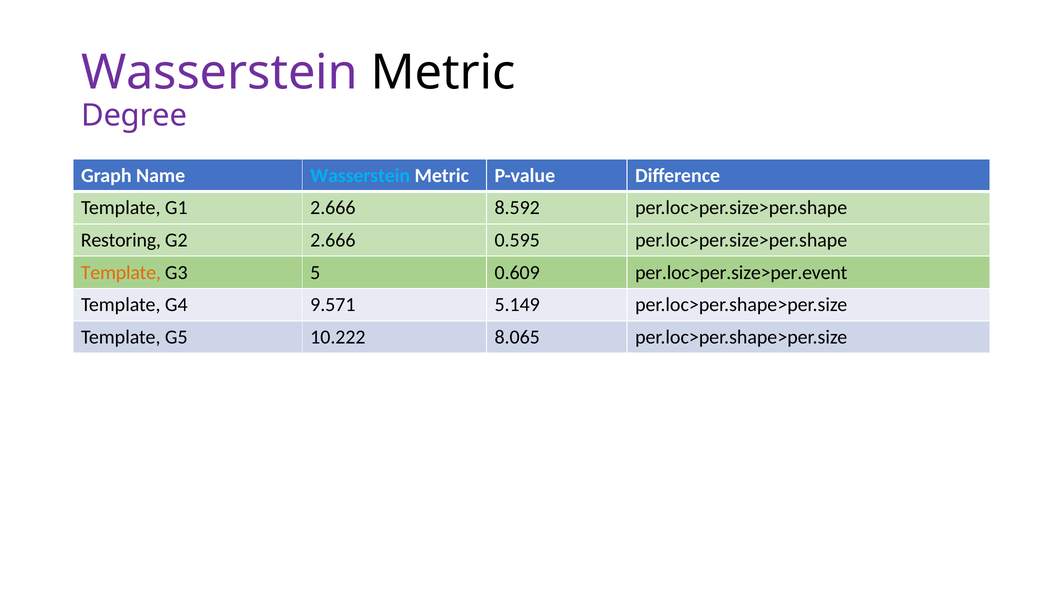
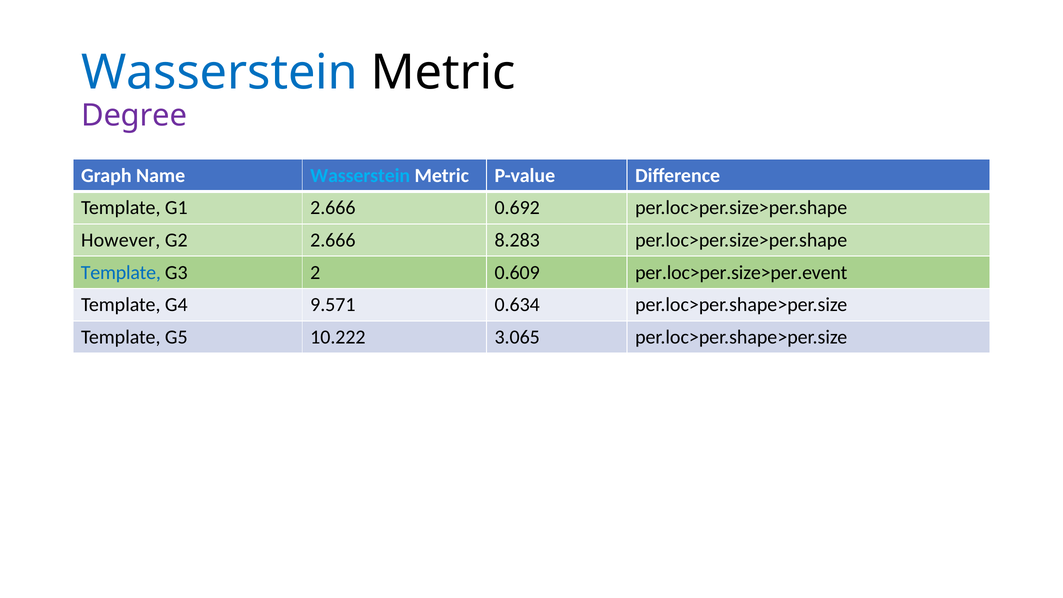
Wasserstein colour: purple -> blue (219, 73)
8.592: 8.592 -> 0.692 (517, 208)
Restoring: Restoring -> However (121, 240)
0.595: 0.595 -> 8.283 (517, 240)
Template colour: orange -> blue (121, 273)
5: 5 -> 2 (315, 273)
5.149: 5.149 -> 0.634 (517, 305)
8.065: 8.065 -> 3.065 (517, 337)
